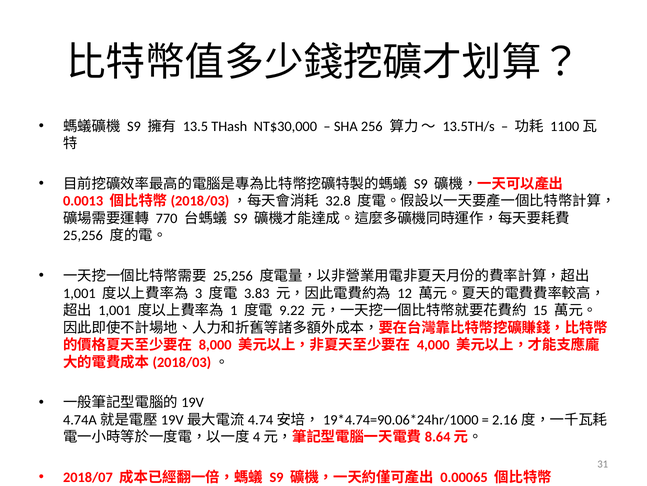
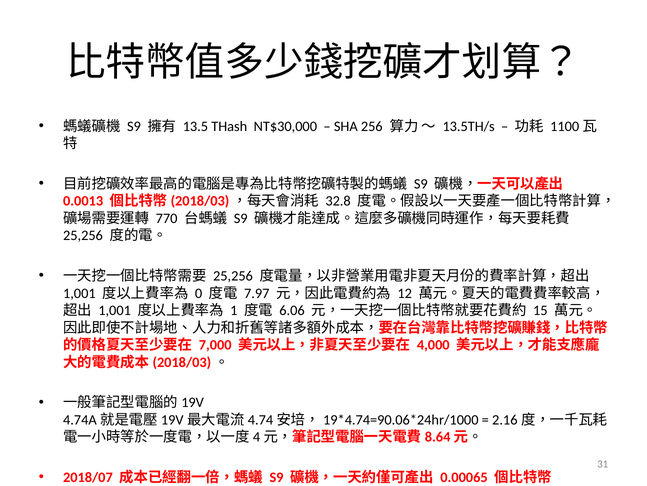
3: 3 -> 0 (199, 293)
3.83: 3.83 -> 7.97 (257, 293)
9.22: 9.22 -> 6.06 (292, 310)
8,000: 8,000 -> 7,000 (215, 345)
